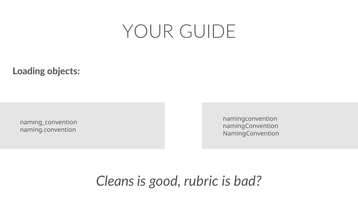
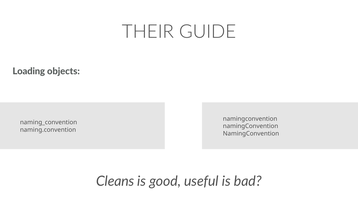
YOUR: YOUR -> THEIR (148, 32)
rubric: rubric -> useful (201, 181)
